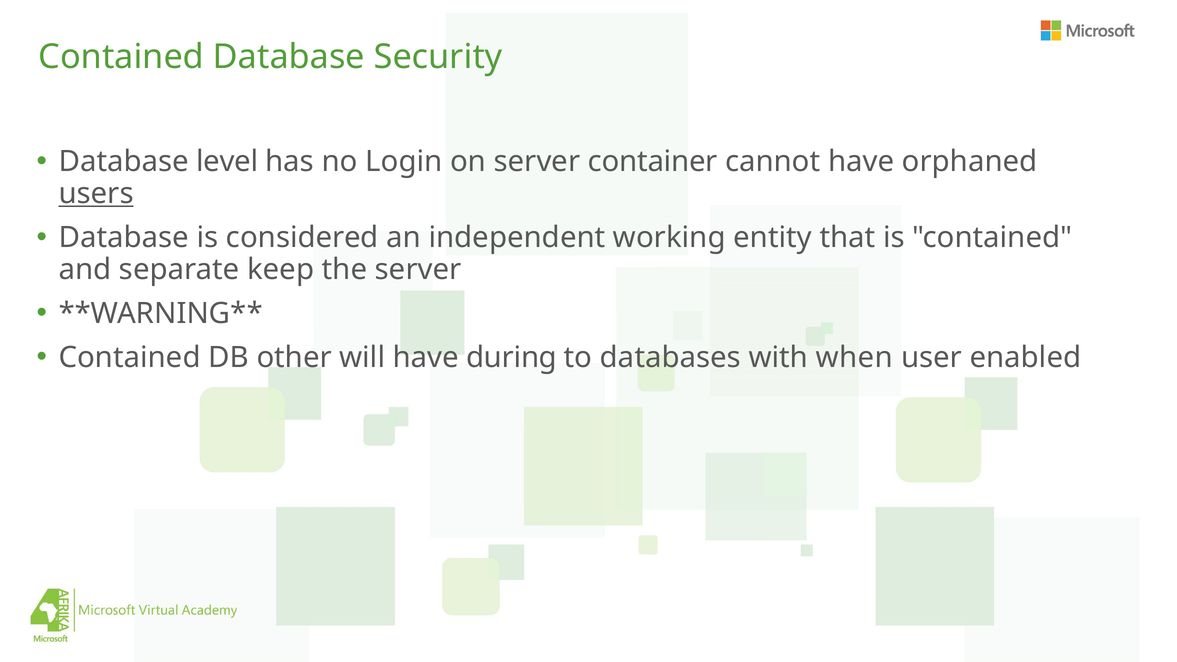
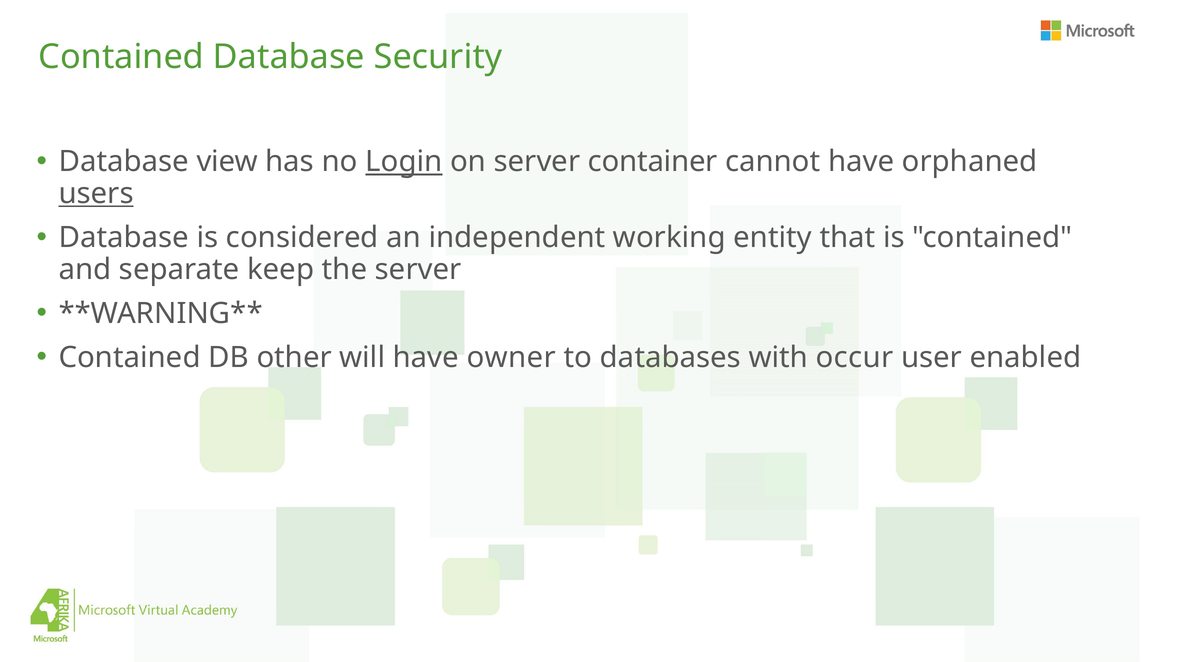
level: level -> view (227, 162)
Login underline: none -> present (404, 162)
during: during -> owner (511, 357)
when: when -> occur (854, 357)
